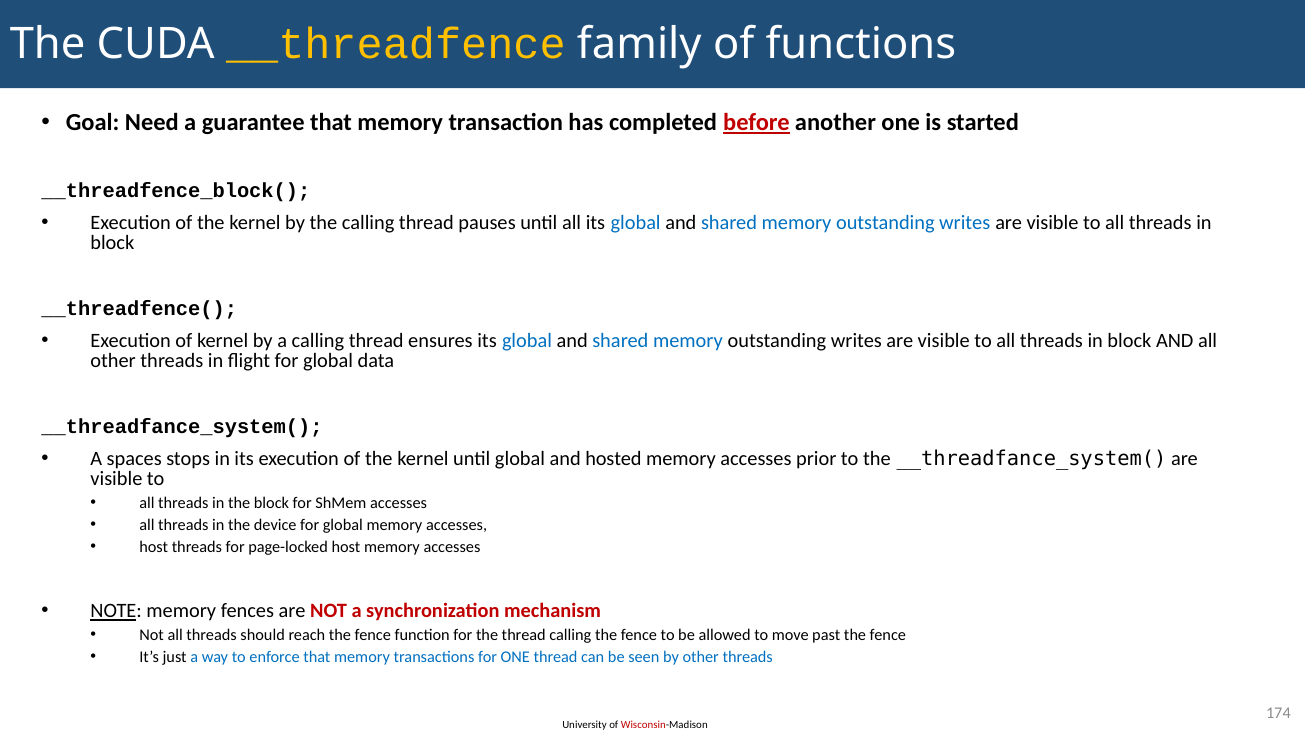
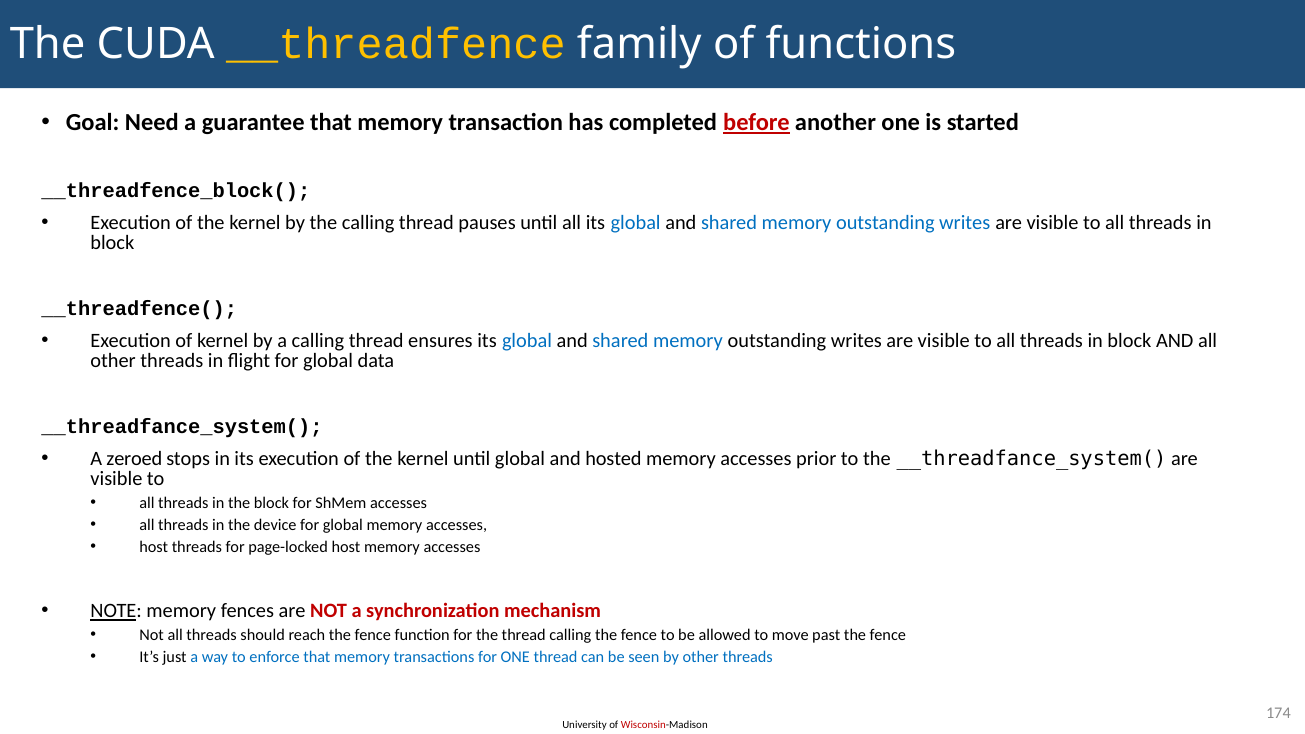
spaces: spaces -> zeroed (134, 459)
